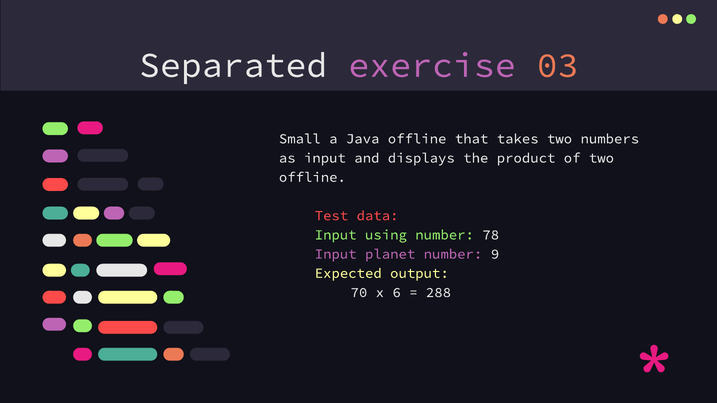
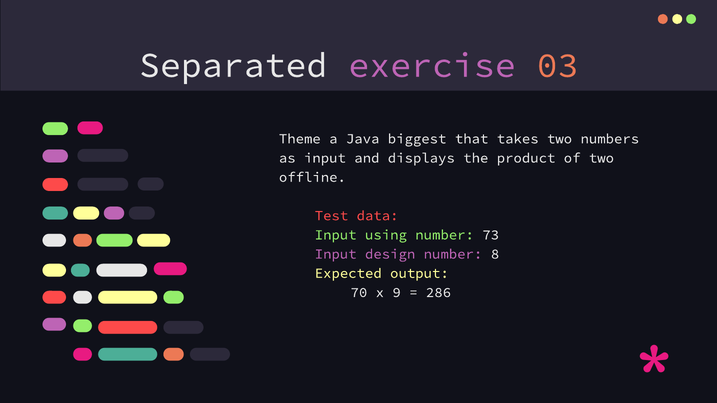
Small: Small -> Theme (300, 139)
Java offline: offline -> biggest (417, 139)
78: 78 -> 73 (491, 235)
planet: planet -> design (390, 254)
9: 9 -> 8 (495, 254)
6: 6 -> 9 (397, 293)
288: 288 -> 286 (439, 293)
